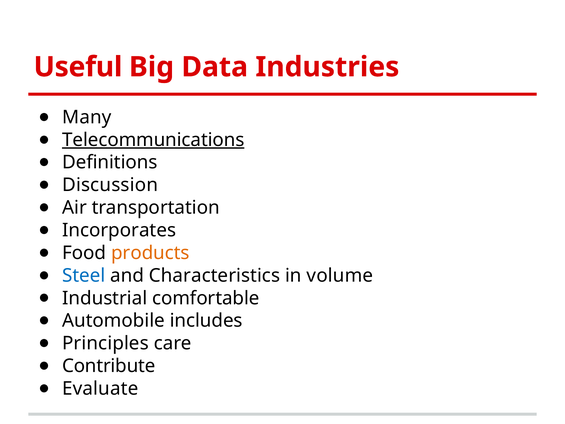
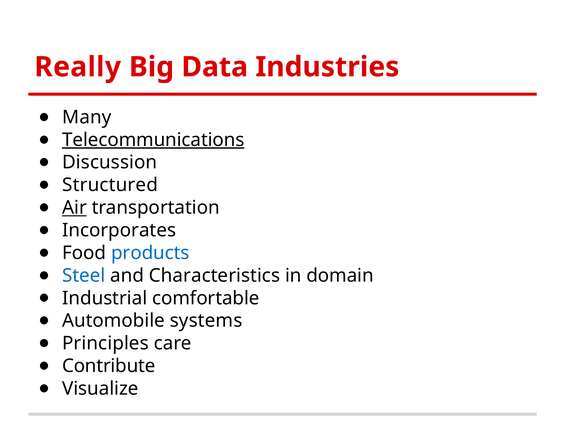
Useful: Useful -> Really (78, 67)
Definitions: Definitions -> Discussion (110, 162)
Discussion: Discussion -> Structured (110, 185)
Air underline: none -> present (74, 208)
products colour: orange -> blue (150, 253)
volume: volume -> domain (340, 275)
includes: includes -> systems (206, 321)
Evaluate: Evaluate -> Visualize (100, 388)
